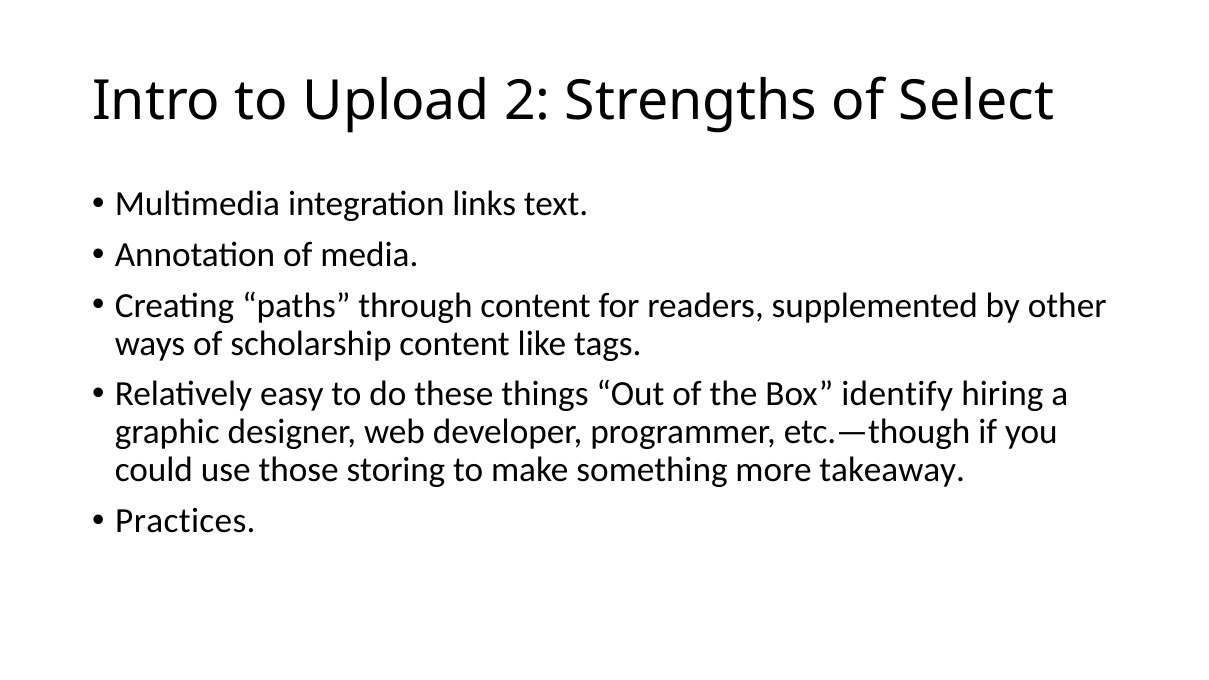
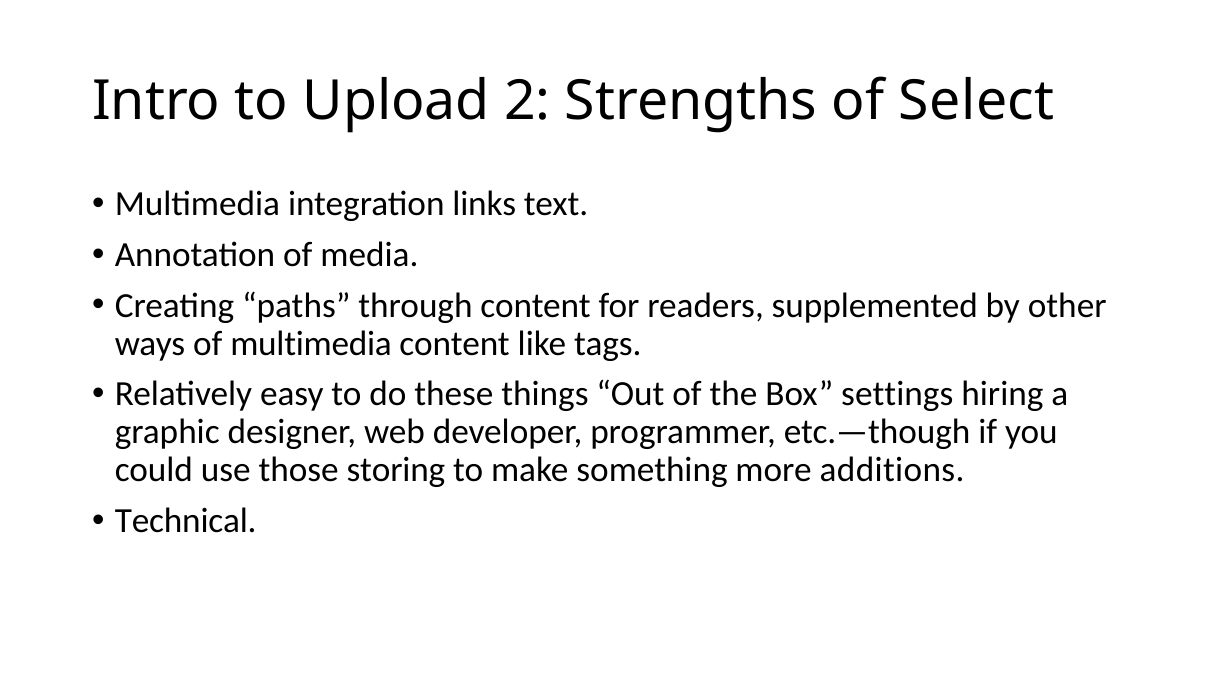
of scholarship: scholarship -> multimedia (311, 344)
identify: identify -> settings (897, 394)
takeaway: takeaway -> additions (892, 470)
Practices: Practices -> Technical (186, 521)
